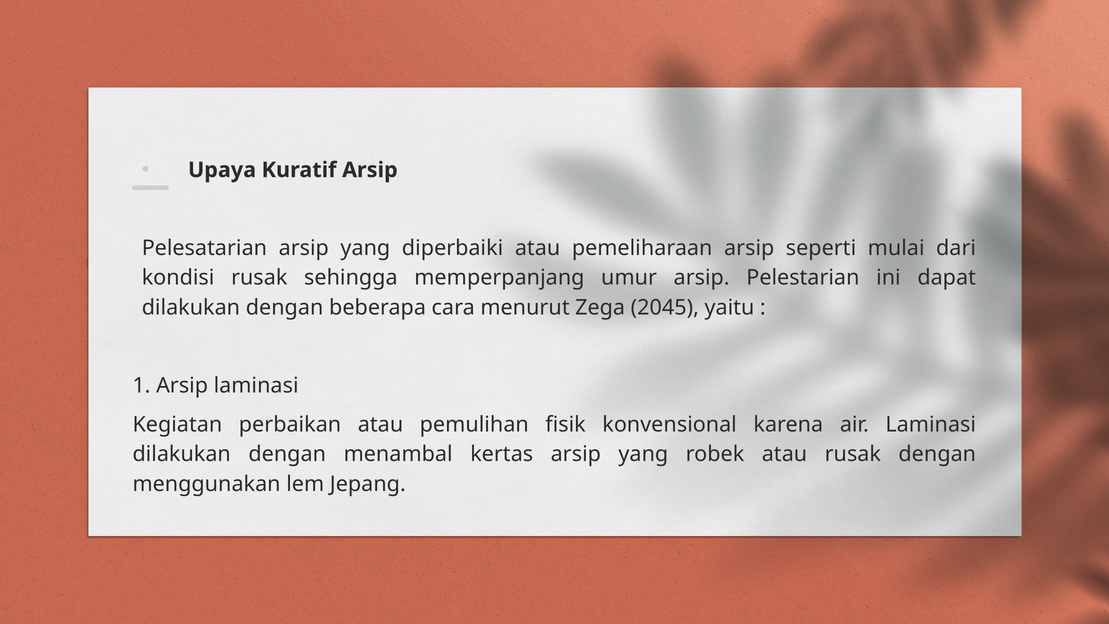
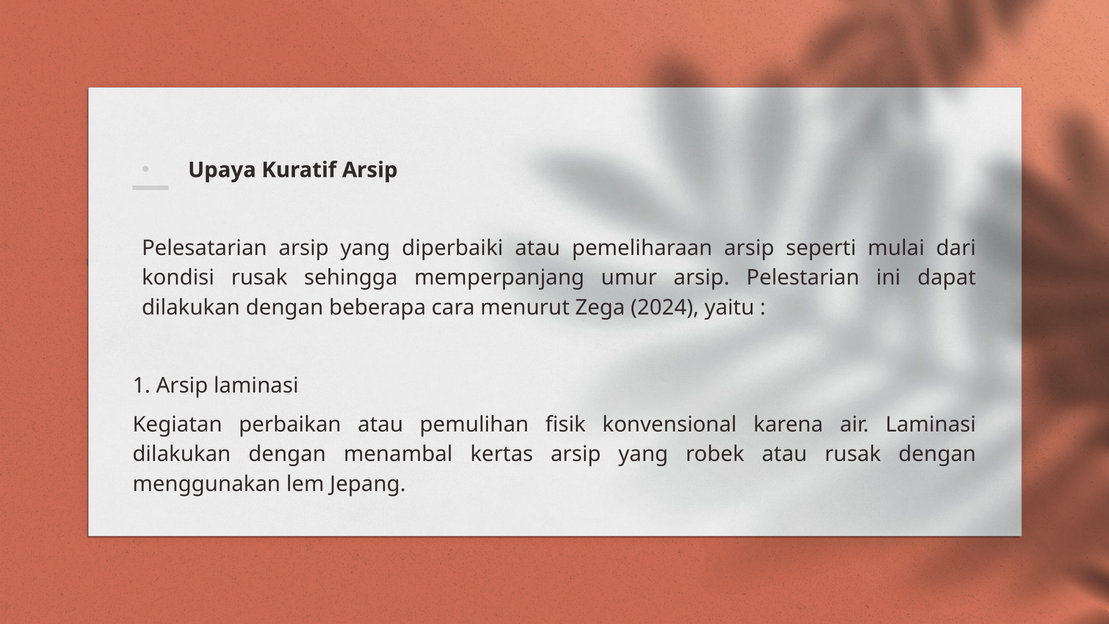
2045: 2045 -> 2024 (665, 307)
